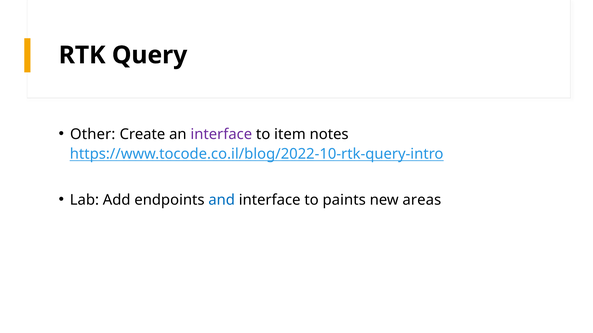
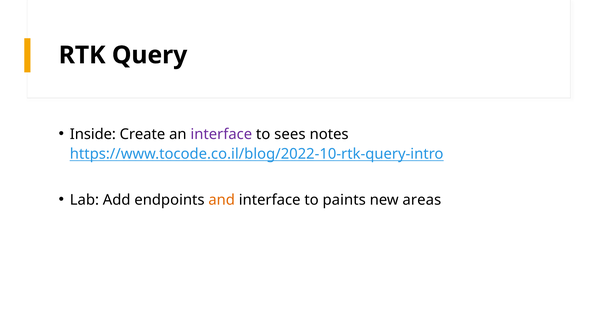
Other: Other -> Inside (93, 134)
item: item -> sees (290, 134)
and colour: blue -> orange (222, 200)
